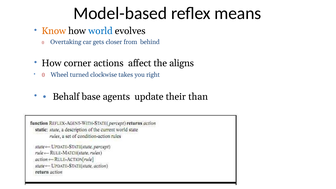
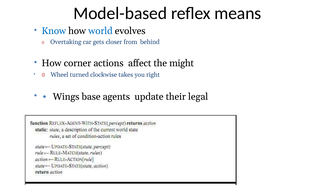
Know colour: orange -> blue (54, 31)
aligns: aligns -> might (182, 63)
Behalf: Behalf -> Wings (66, 97)
than: than -> legal (198, 97)
